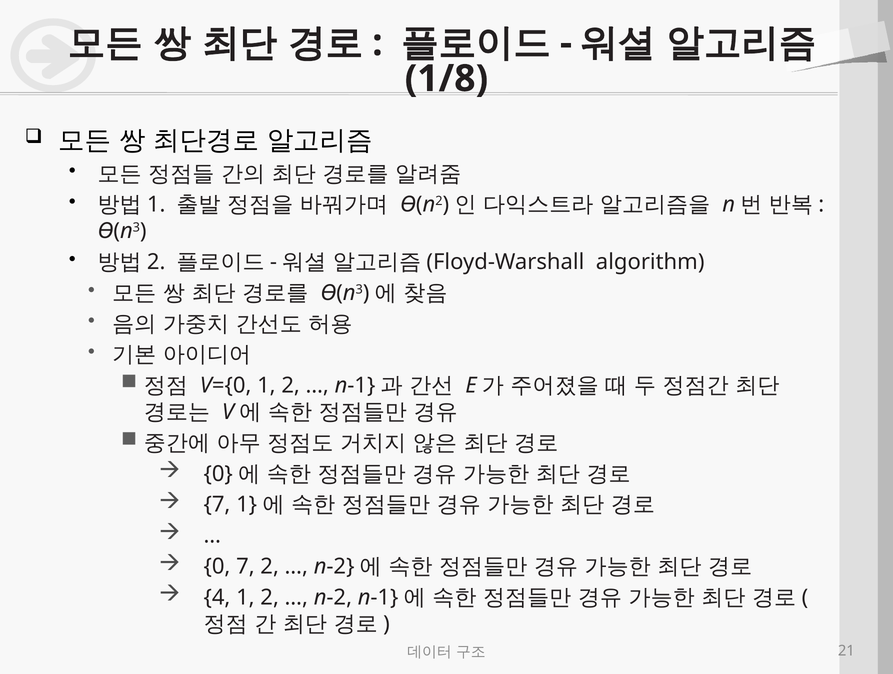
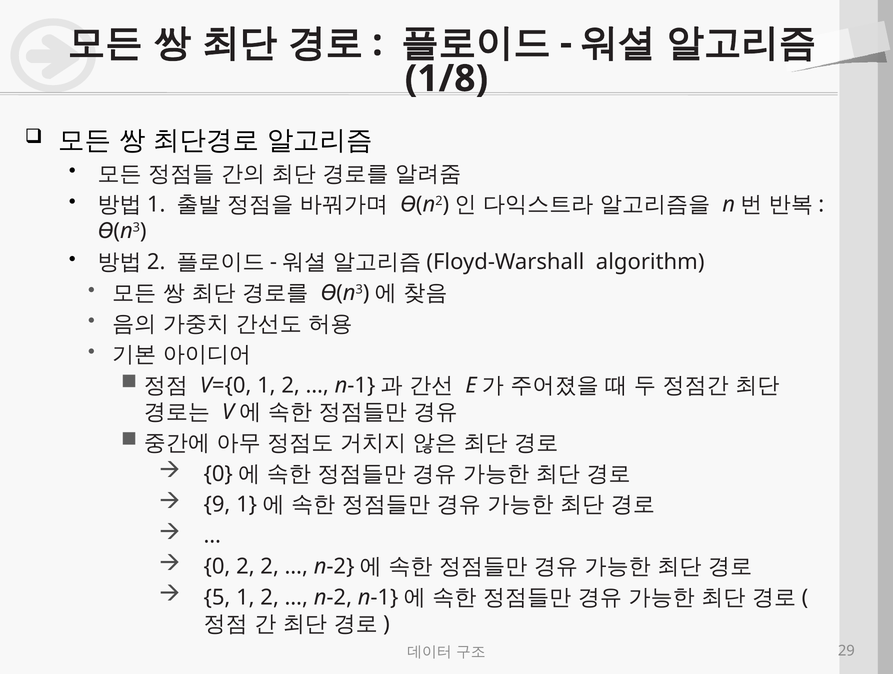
7: 7 -> 9 (217, 505)
0 7: 7 -> 2 (245, 566)
4: 4 -> 5 (217, 597)
21: 21 -> 29 (846, 651)
